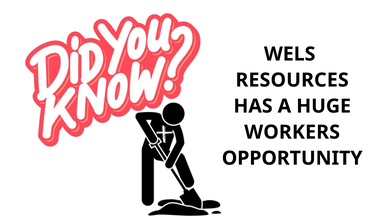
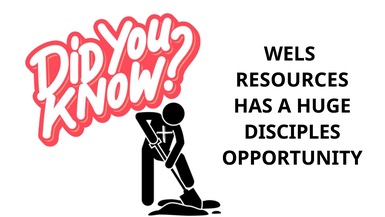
WORKERS: WORKERS -> DISCIPLES (292, 132)
